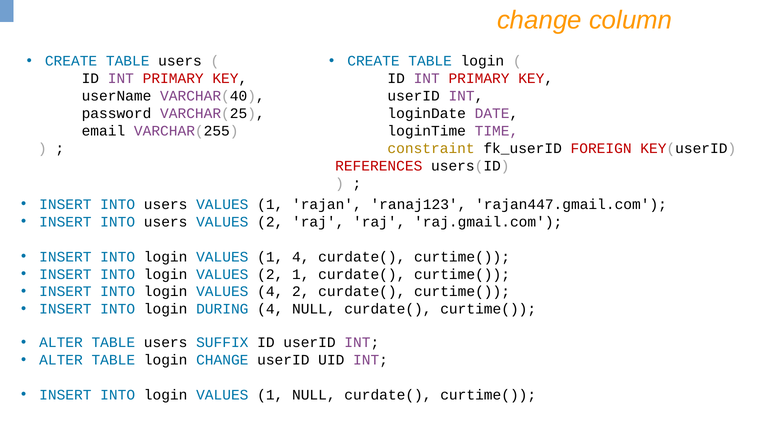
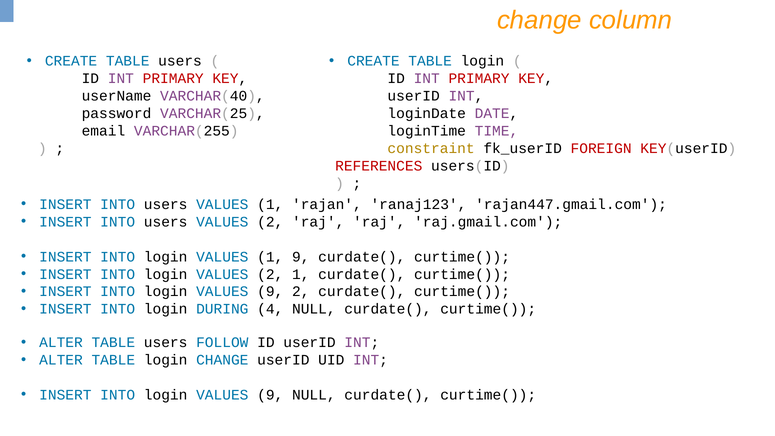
1 4: 4 -> 9 (301, 257)
4: 4 -> 9 (270, 292)
SUFFIX: SUFFIX -> FOLLOW (222, 343)
1: 1 -> 9 (270, 395)
